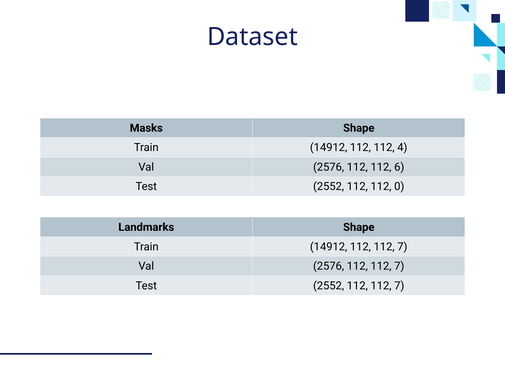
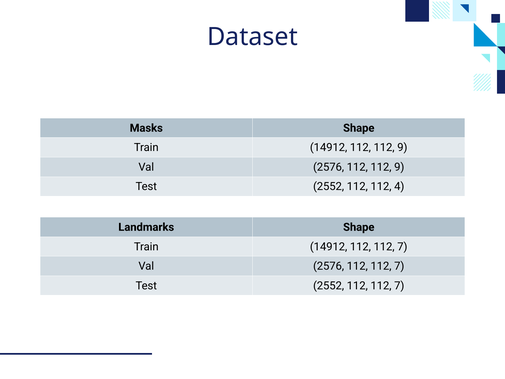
14912 112 112 4: 4 -> 9 (402, 147)
2576 112 112 6: 6 -> 9 (399, 167)
0: 0 -> 4 (399, 186)
